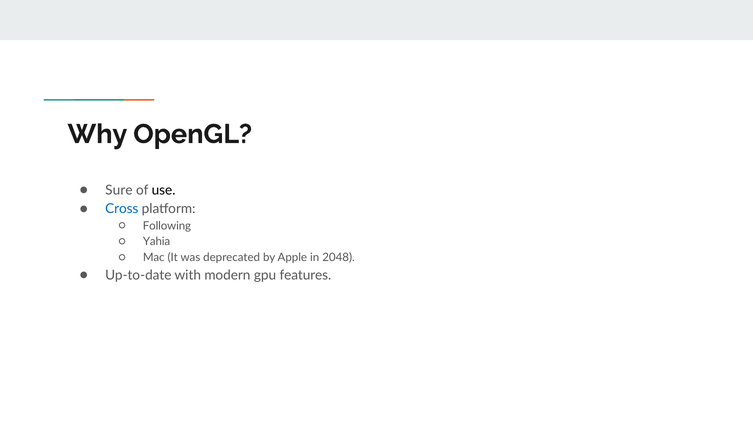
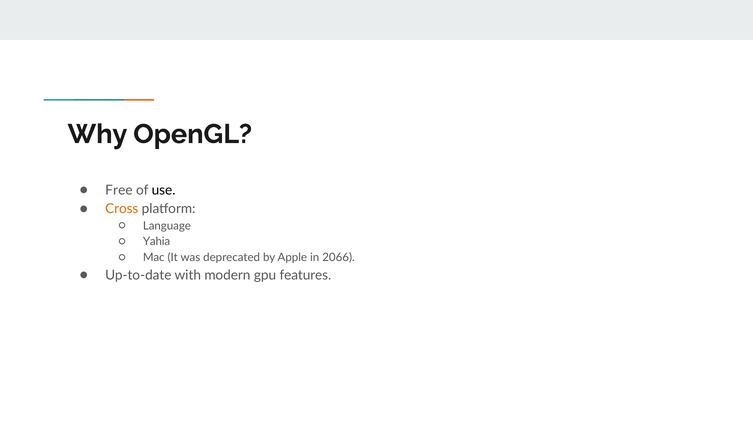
Sure: Sure -> Free (119, 190)
Cross colour: blue -> orange (122, 209)
Following: Following -> Language (167, 226)
2048: 2048 -> 2066 (339, 258)
